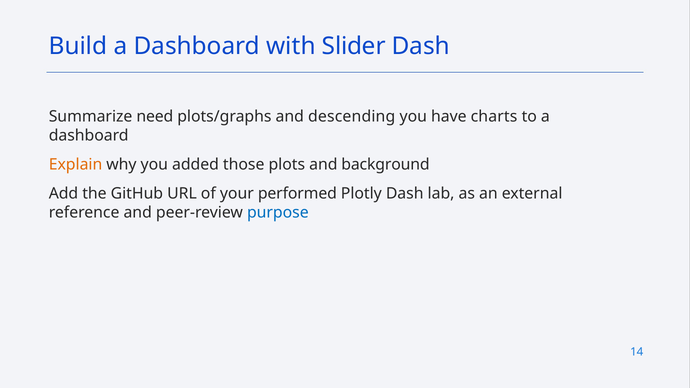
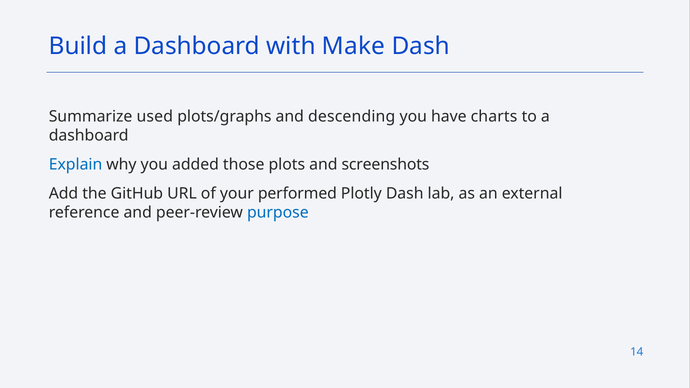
Slider: Slider -> Make (354, 46)
need: need -> used (155, 116)
Explain colour: orange -> blue (76, 164)
background: background -> screenshots (385, 164)
